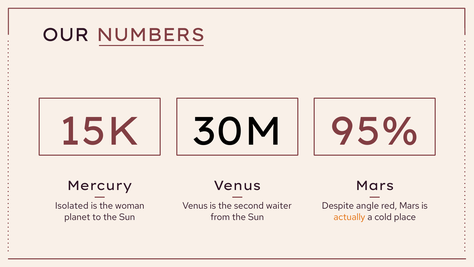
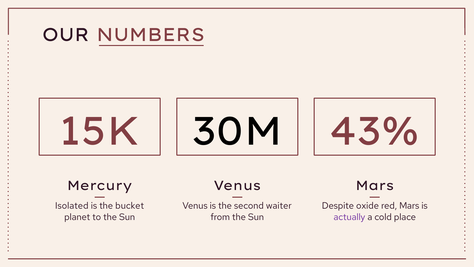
95%: 95% -> 43% (375, 131)
woman: woman -> bucket (130, 206)
angle: angle -> oxide (368, 206)
actually colour: orange -> purple (349, 217)
